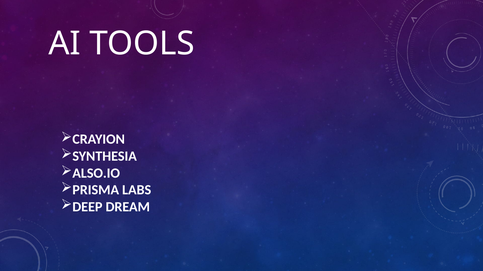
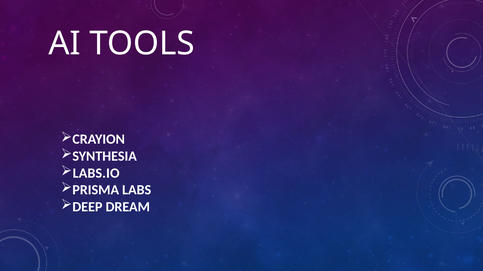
ALSO.IO: ALSO.IO -> LABS.IO (96, 174)
